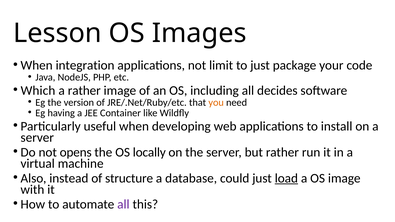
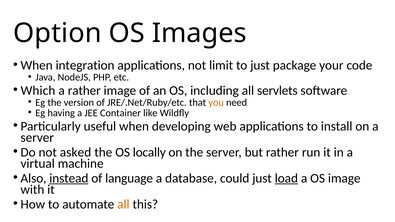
Lesson: Lesson -> Option (57, 33)
decides: decides -> servlets (277, 91)
opens: opens -> asked (76, 152)
instead underline: none -> present (69, 178)
structure: structure -> language (129, 178)
all colour: purple -> orange (123, 204)
